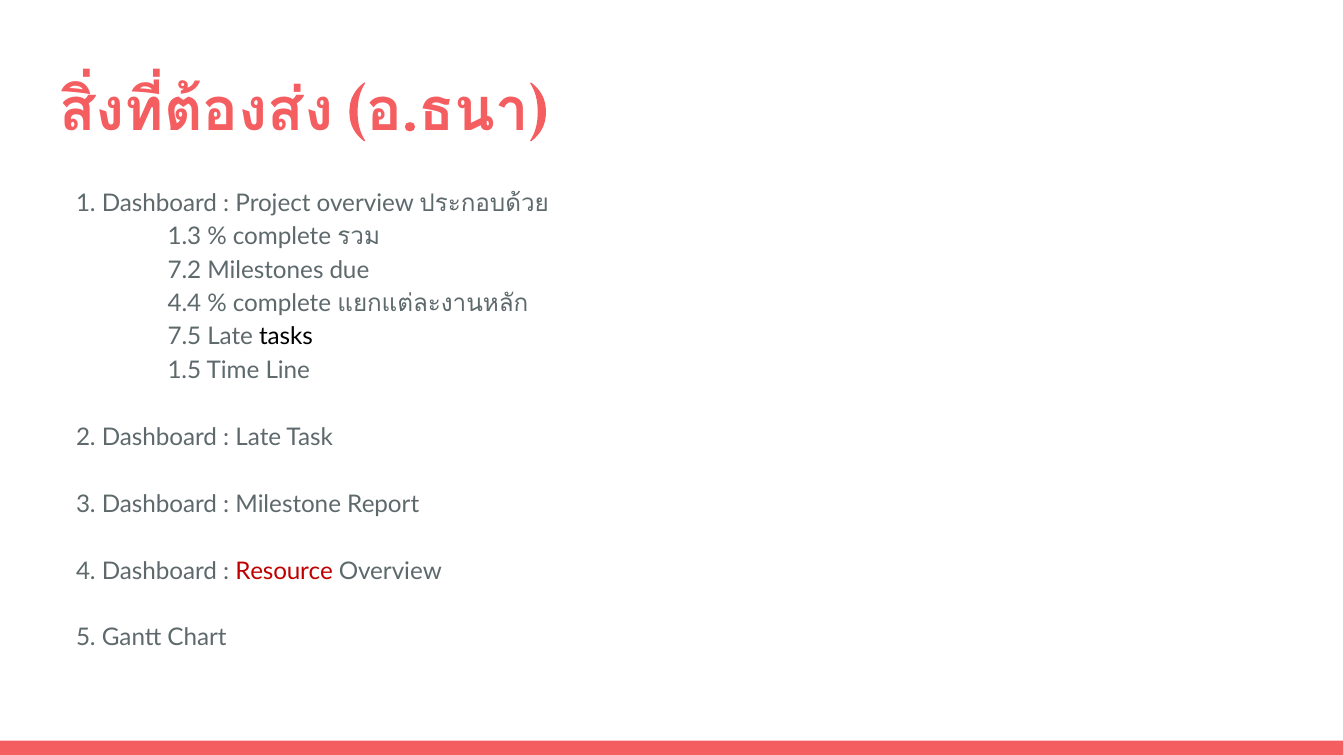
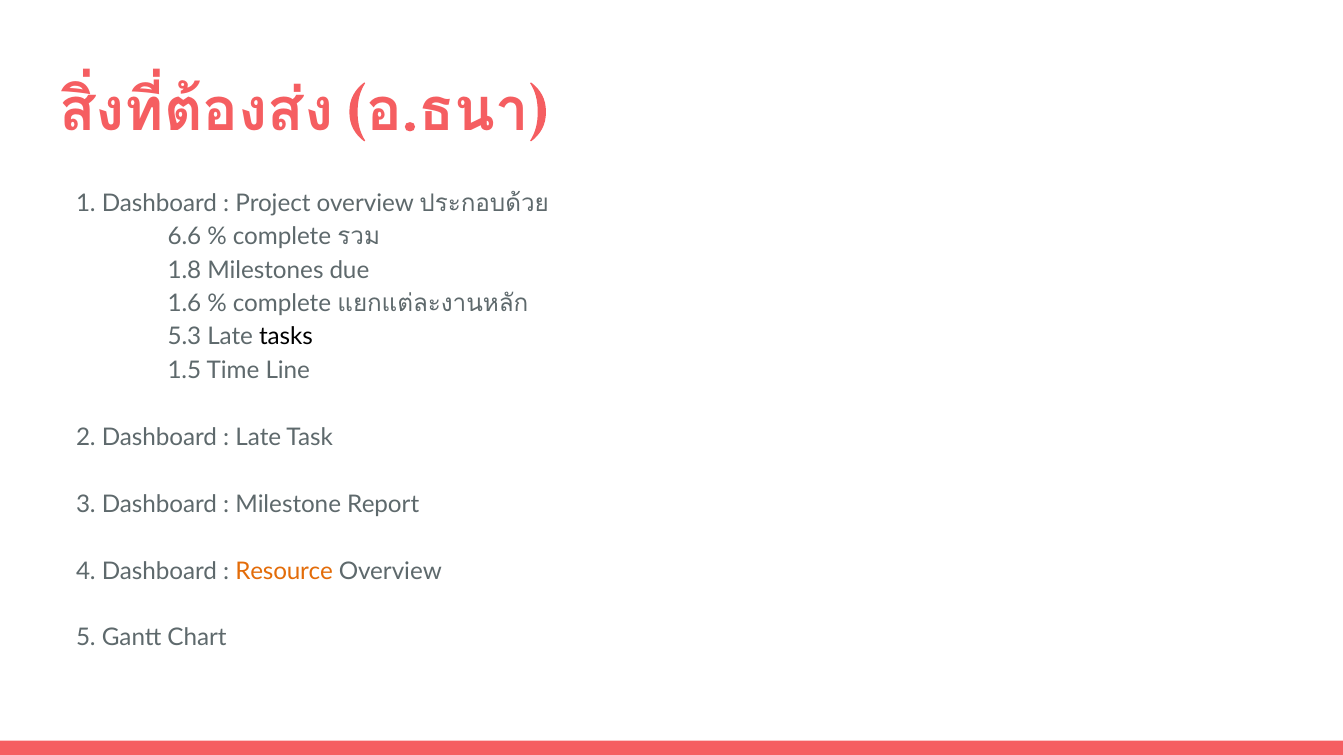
1.3: 1.3 -> 6.6 (184, 237)
7.2: 7.2 -> 1.8 (184, 270)
4.4: 4.4 -> 1.6 (184, 304)
7.5: 7.5 -> 5.3 (184, 337)
Resource colour: red -> orange (284, 571)
